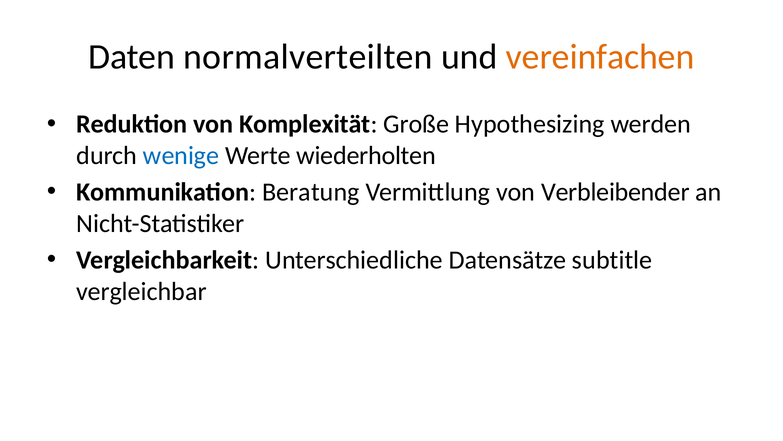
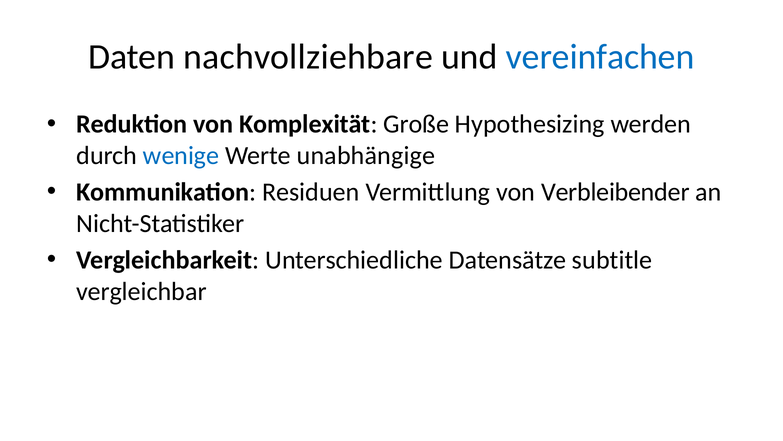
normalverteilten: normalverteilten -> nachvollziehbare (308, 57)
vereinfachen colour: orange -> blue (600, 57)
wiederholten: wiederholten -> unabhängige (366, 156)
Beratung: Beratung -> Residuen (311, 192)
